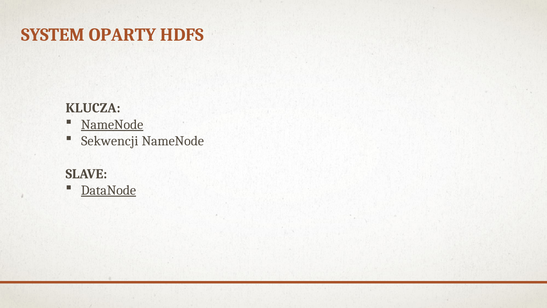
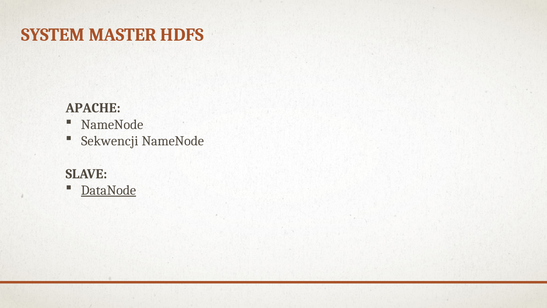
OPARTY: OPARTY -> MASTER (123, 35)
KLUCZA: KLUCZA -> APACHE (93, 108)
NameNode underline: present -> none (112, 124)
